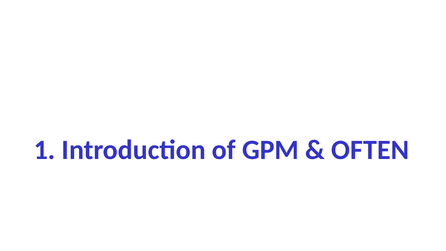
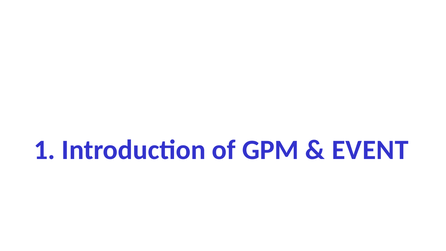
OFTEN: OFTEN -> EVENT (370, 150)
